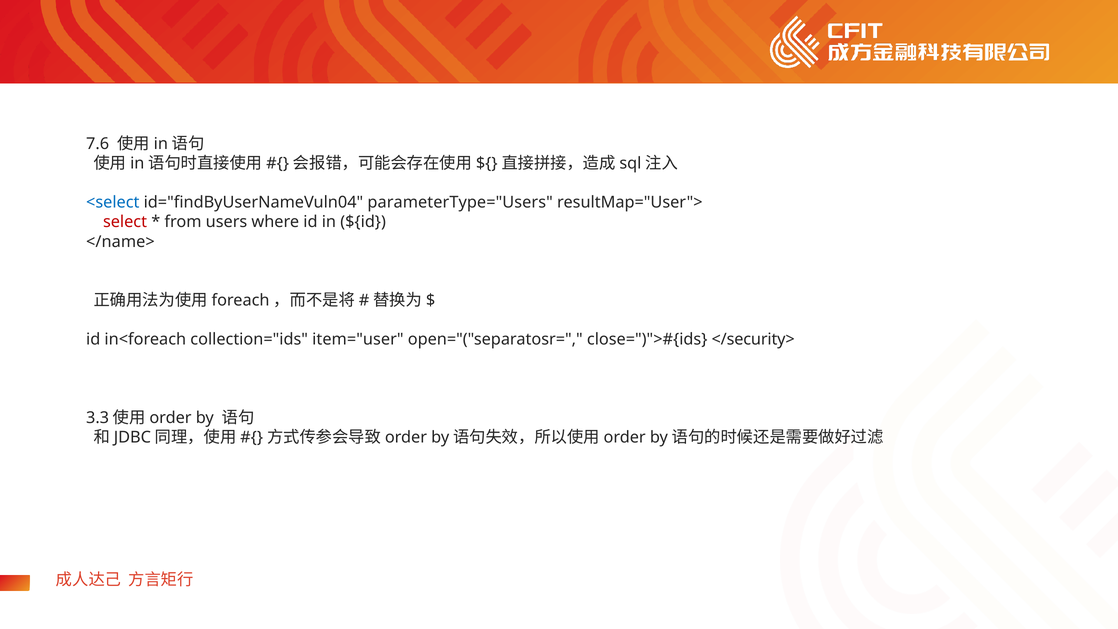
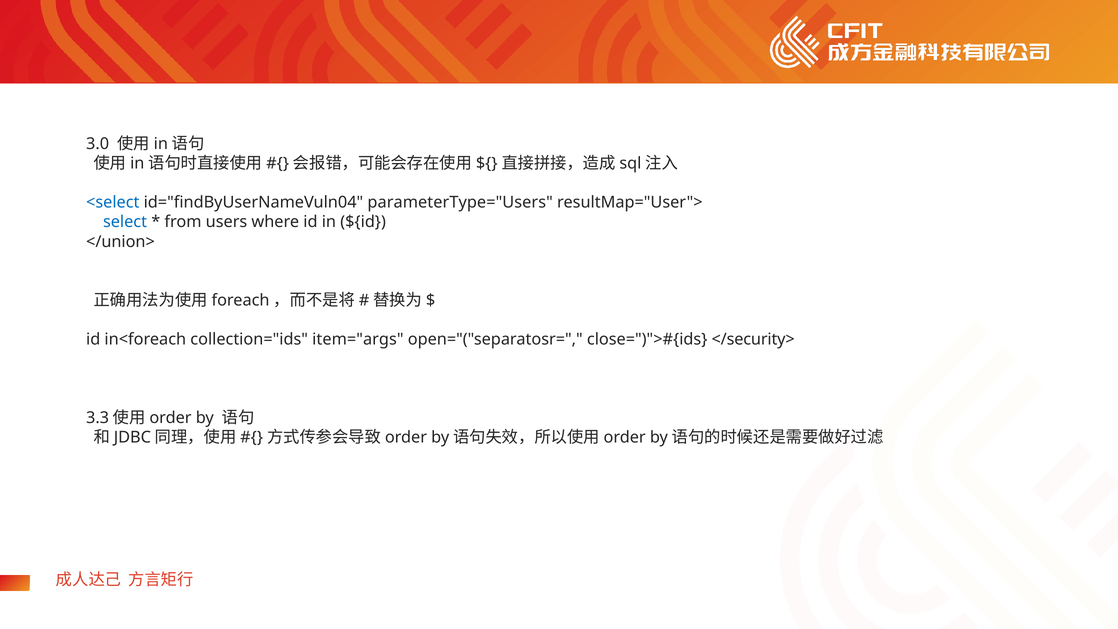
7.6: 7.6 -> 3.0 (98, 144)
select colour: red -> blue (125, 222)
</name>: </name> -> </union> (120, 242)
item="user: item="user -> item="args (358, 340)
